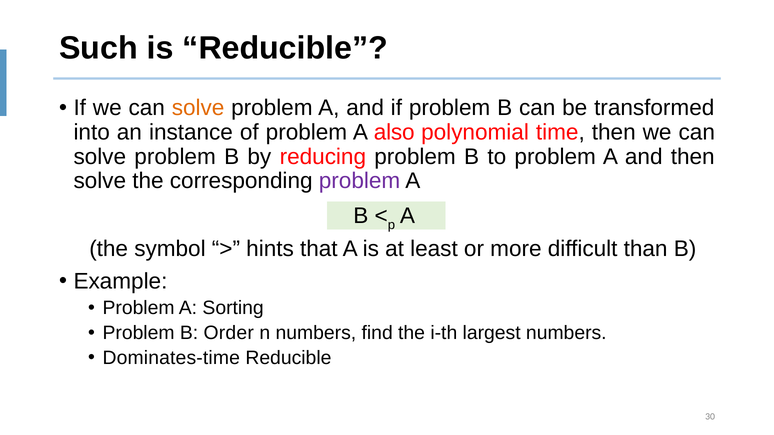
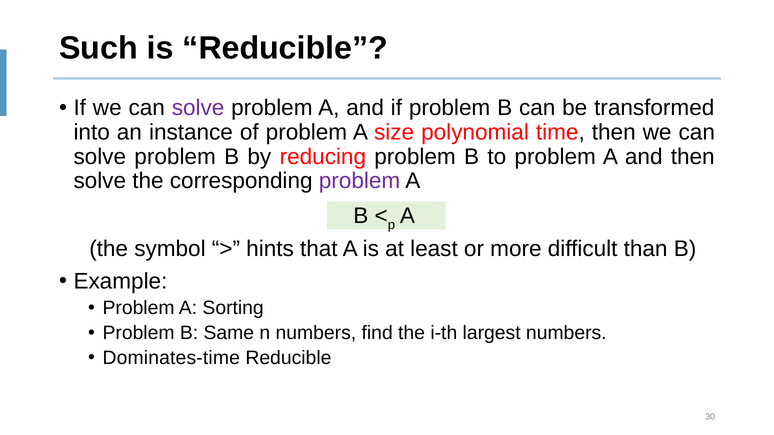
solve colour: orange -> purple (198, 108)
also: also -> size (394, 132)
Order: Order -> Same (229, 333)
